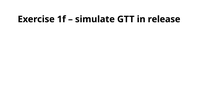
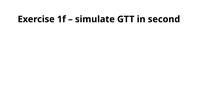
release: release -> second (164, 19)
